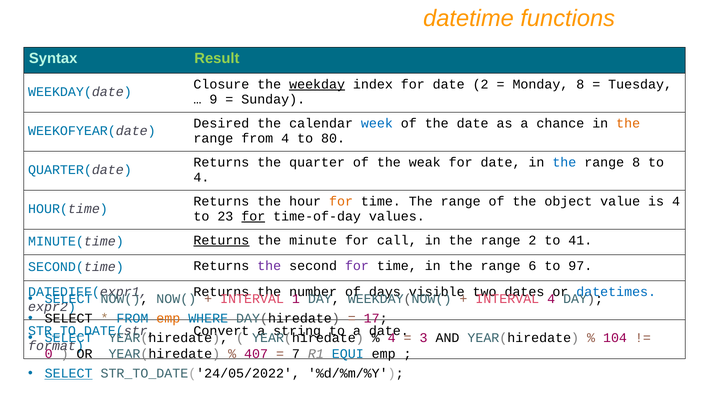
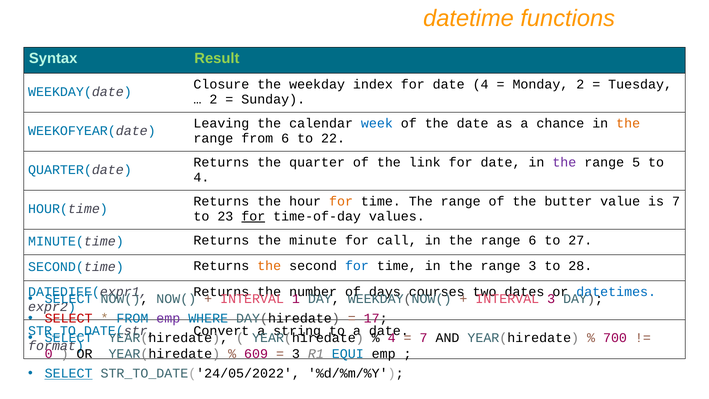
weekday underline: present -> none (317, 84)
date 2: 2 -> 4 (481, 84)
Monday 8: 8 -> 2 (580, 84)
9: 9 -> 2 (213, 99)
Desired: Desired -> Leaving (221, 123)
from 4: 4 -> 6 (285, 138)
80: 80 -> 22 (333, 138)
weak: weak -> link (425, 162)
the colour: blue -> purple (564, 162)
range 8: 8 -> 5 (636, 162)
object: object -> butter (568, 201)
is 4: 4 -> 7 (676, 201)
Returns underline: present -> none (221, 240)
range 2: 2 -> 6 (532, 240)
41: 41 -> 27 (580, 240)
the colour: purple -> orange (269, 266)
for colour: purple -> blue (357, 266)
range 6: 6 -> 3 (532, 266)
97: 97 -> 28 (580, 266)
visible: visible -> courses (437, 292)
4: 4 -> 3 (551, 299)
SELECT colour: black -> red (69, 318)
emp colour: orange -> purple (168, 318)
3: 3 -> 7 (424, 338)
104: 104 -> 700 (615, 338)
407: 407 -> 609 (256, 354)
7: 7 -> 3 (296, 354)
